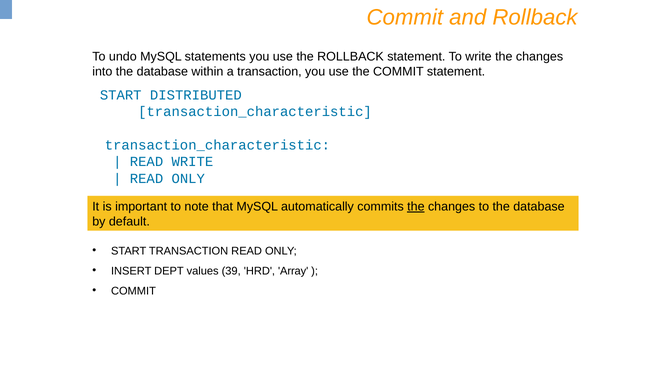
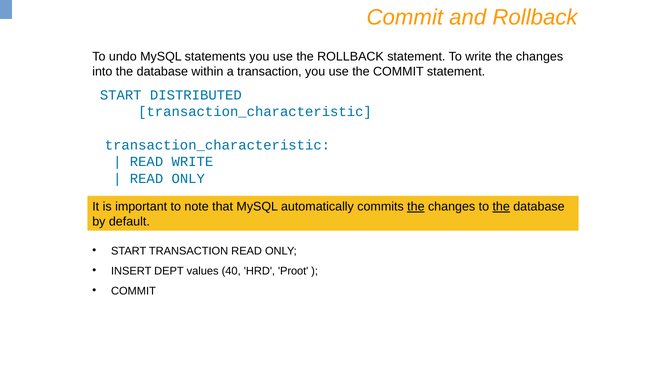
the underline: none -> present (501, 206)
39: 39 -> 40 (231, 271)
Array: Array -> Proot (293, 271)
